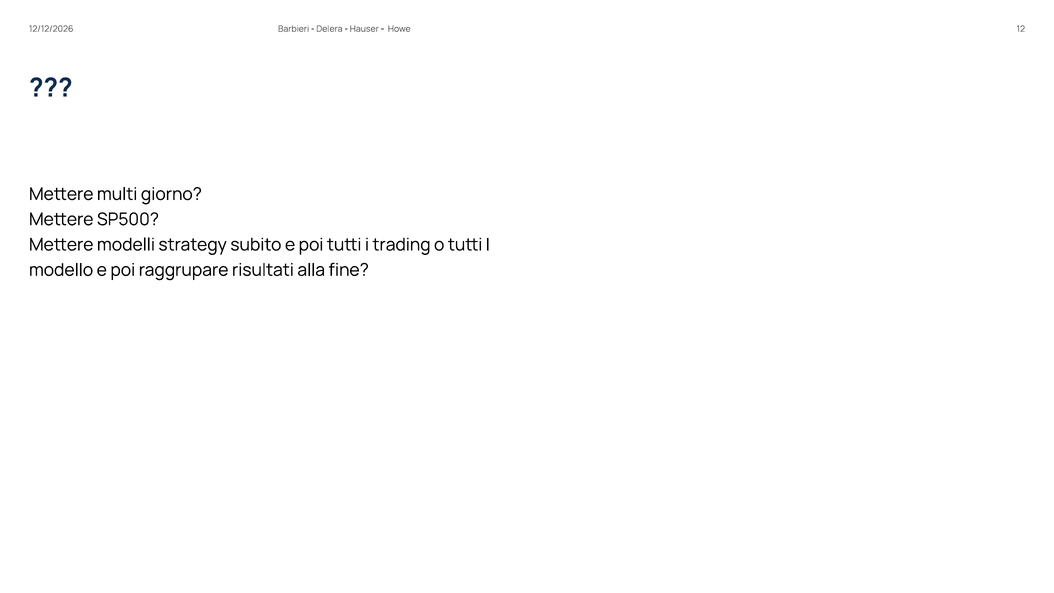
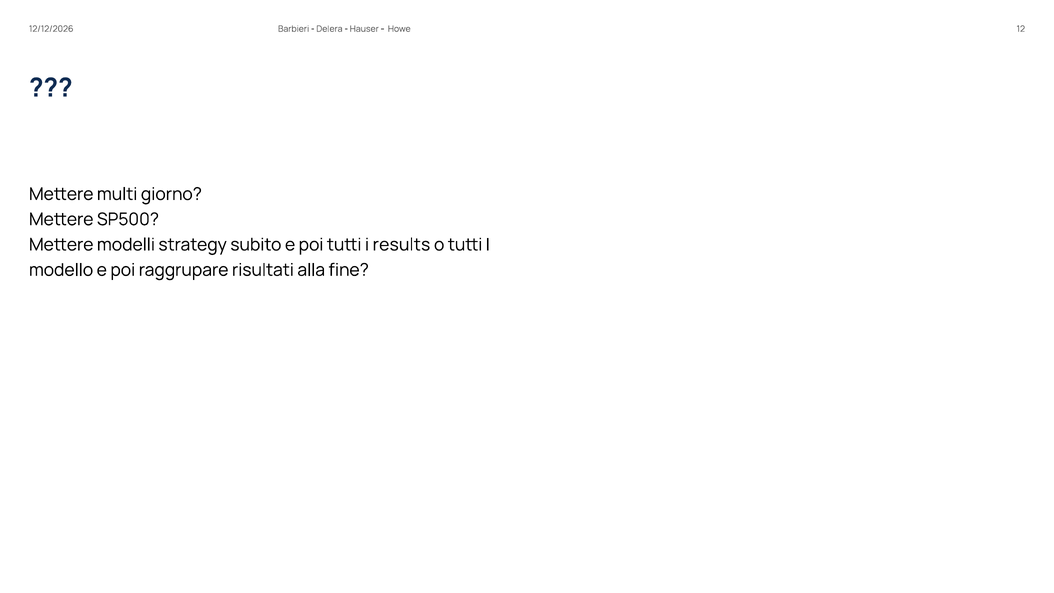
trading: trading -> results (401, 245)
